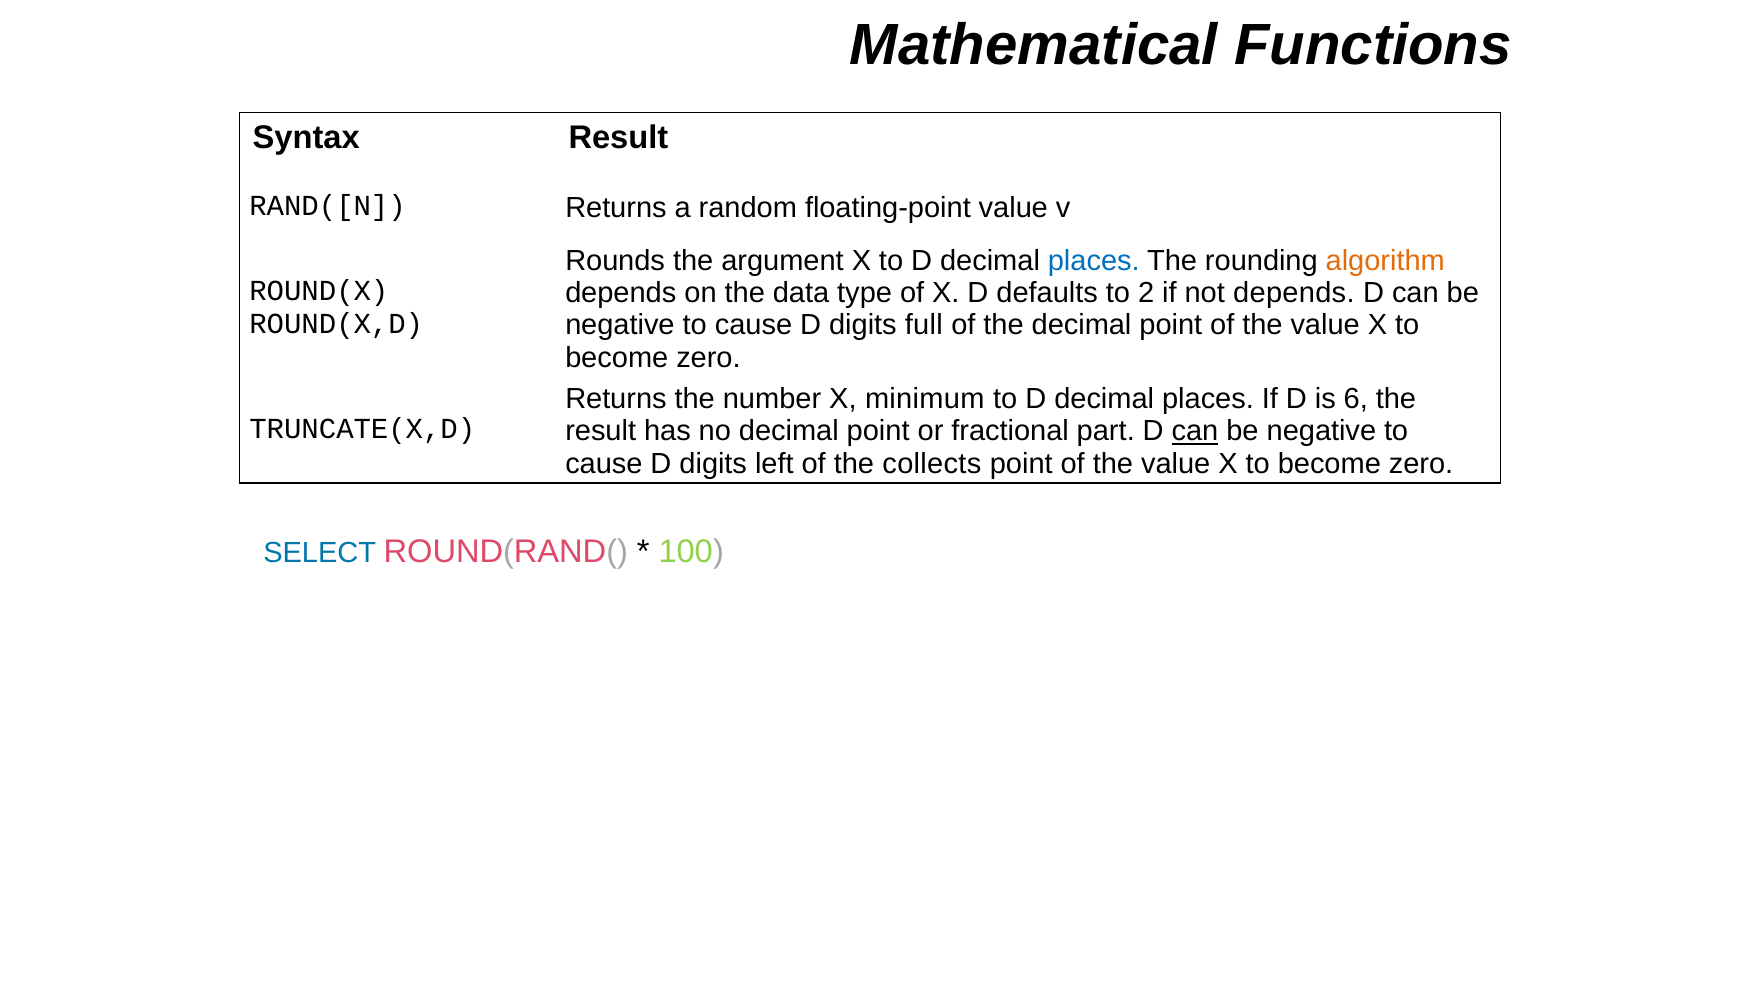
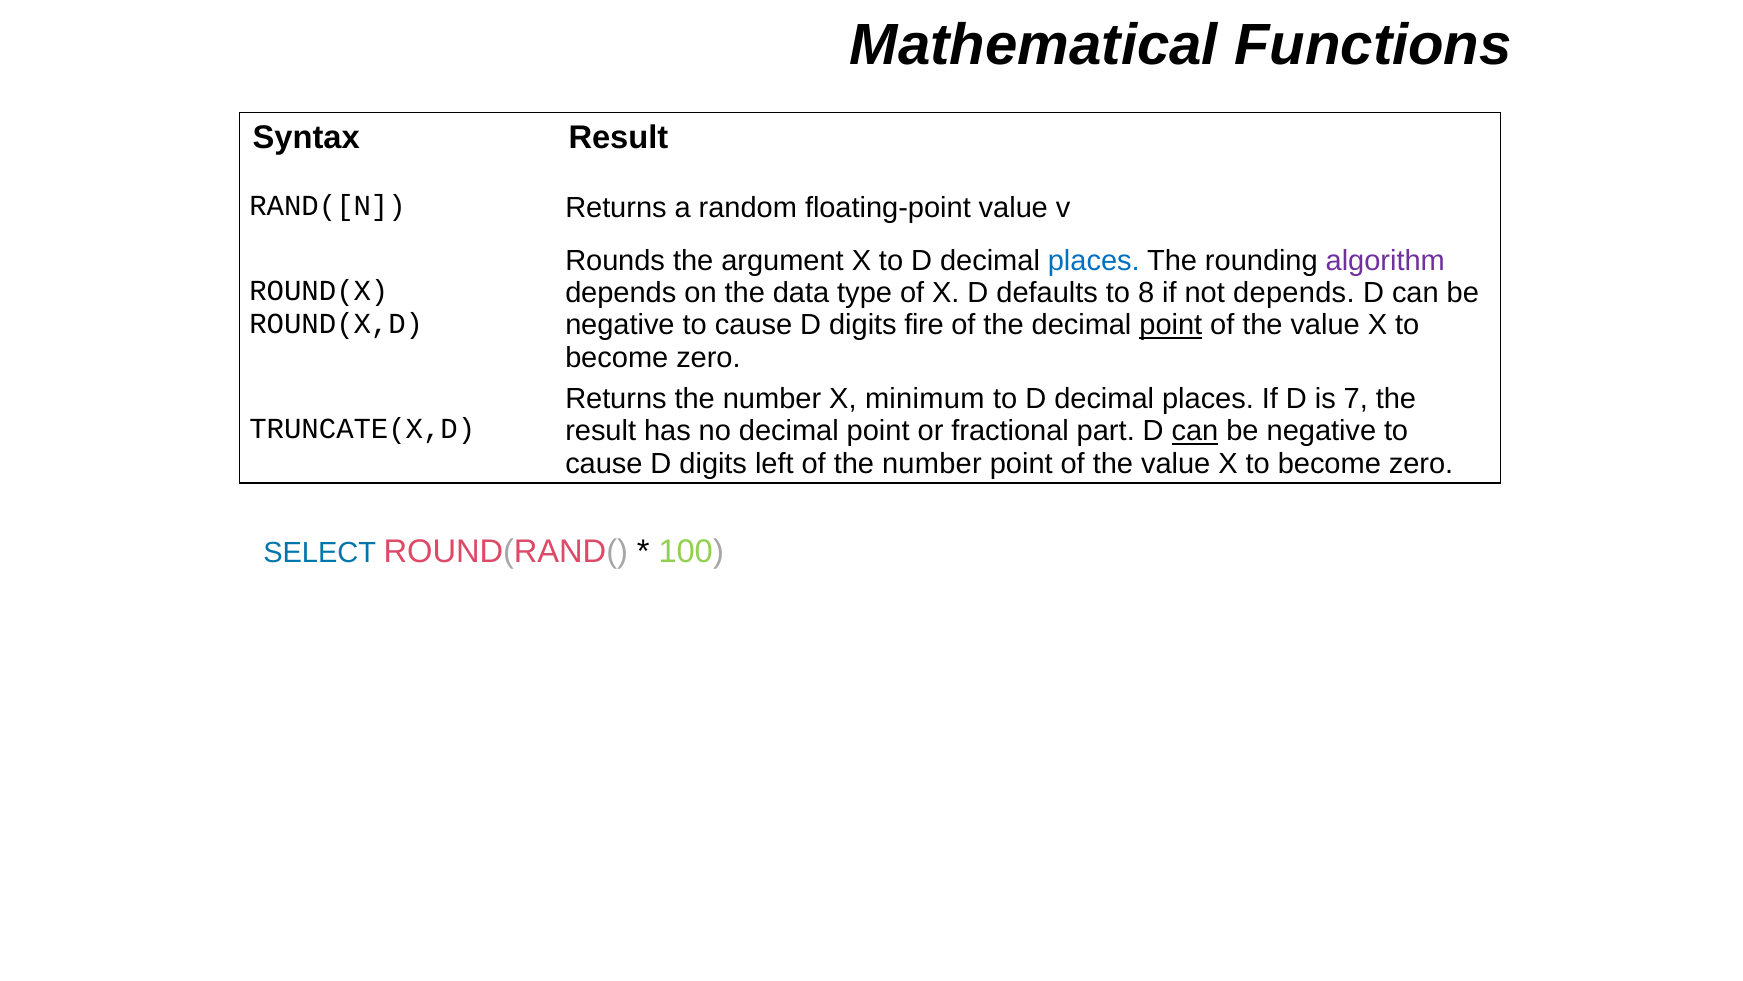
algorithm colour: orange -> purple (1385, 261)
2: 2 -> 8 (1146, 293)
full: full -> fire (924, 325)
point underline: none -> present (1171, 325)
6: 6 -> 7 (1356, 399)
of the collects: collects -> number (932, 463)
